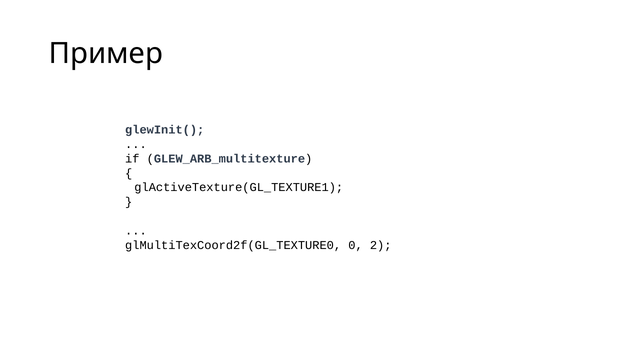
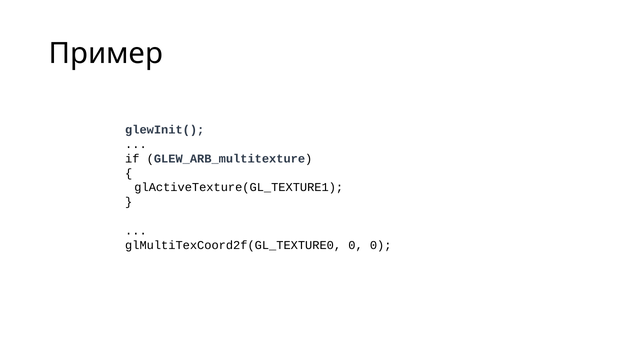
0 2: 2 -> 0 (381, 245)
